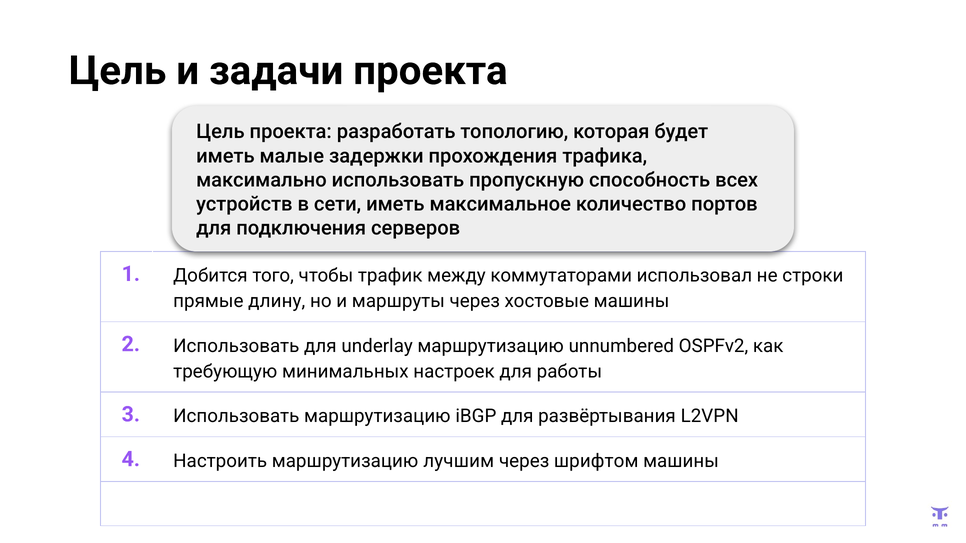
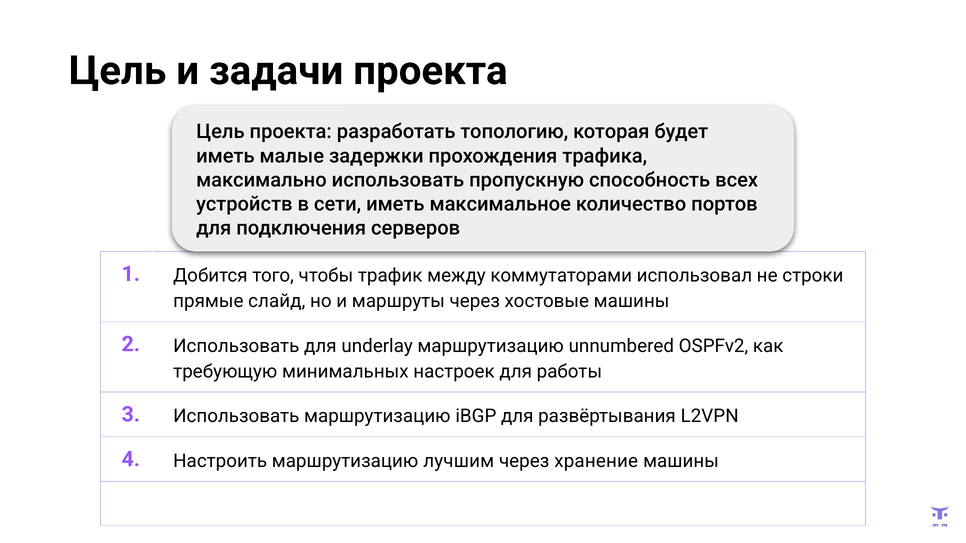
длину: длину -> слайд (277, 301)
шрифтом: шрифтом -> хранение (596, 461)
